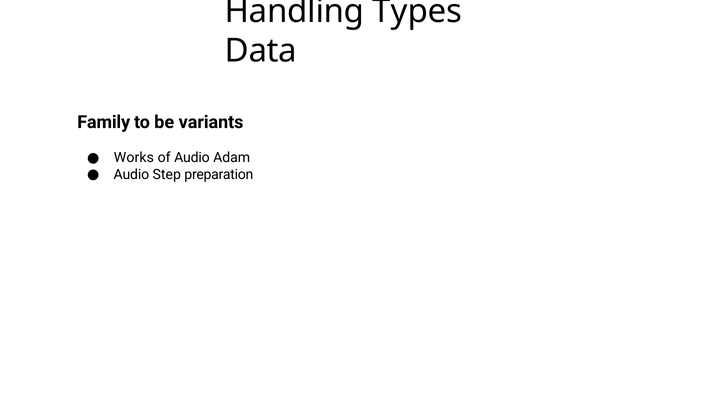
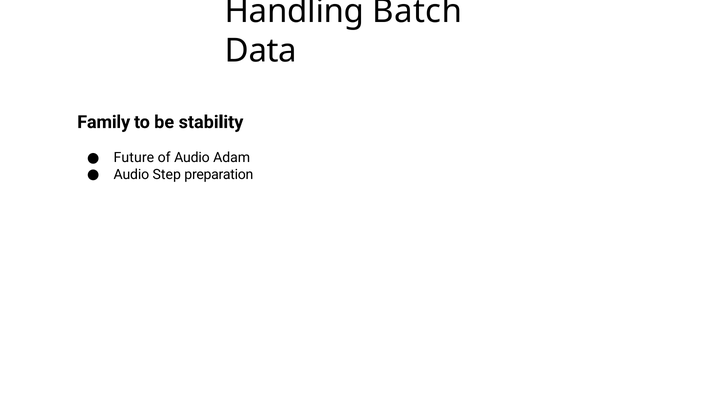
Types: Types -> Batch (417, 11)
variants: variants -> stability (211, 122)
Works: Works -> Future (134, 158)
